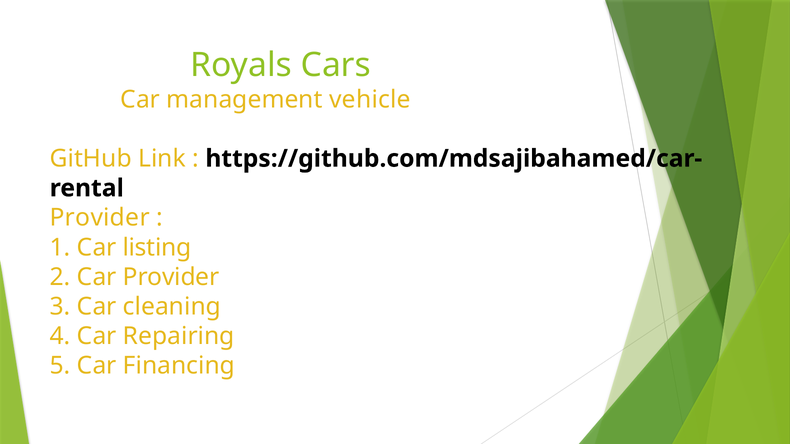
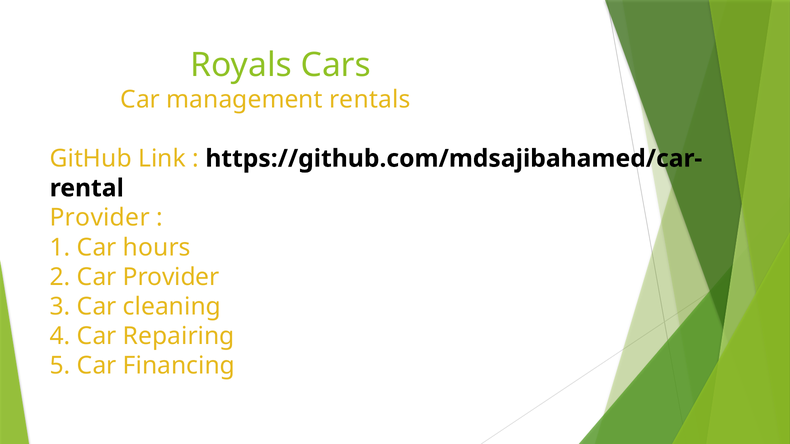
vehicle: vehicle -> rentals (370, 99)
listing: listing -> hours (157, 248)
